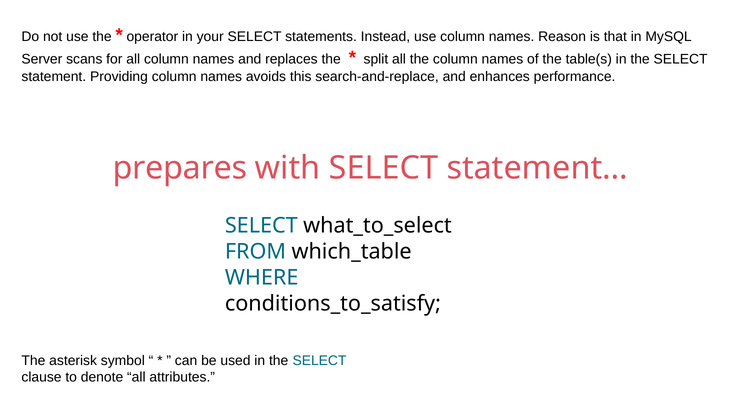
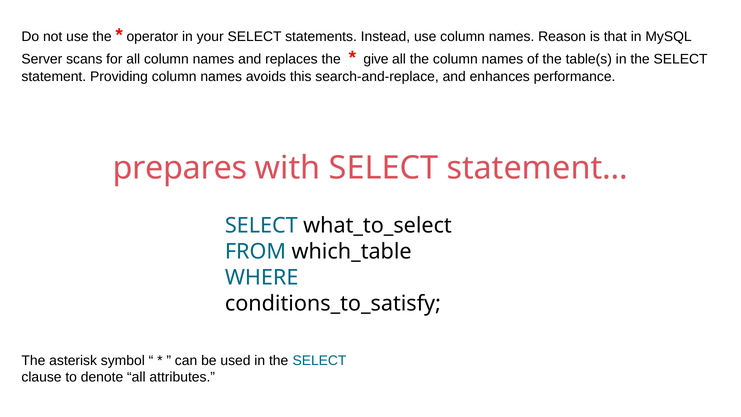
split: split -> give (376, 59)
